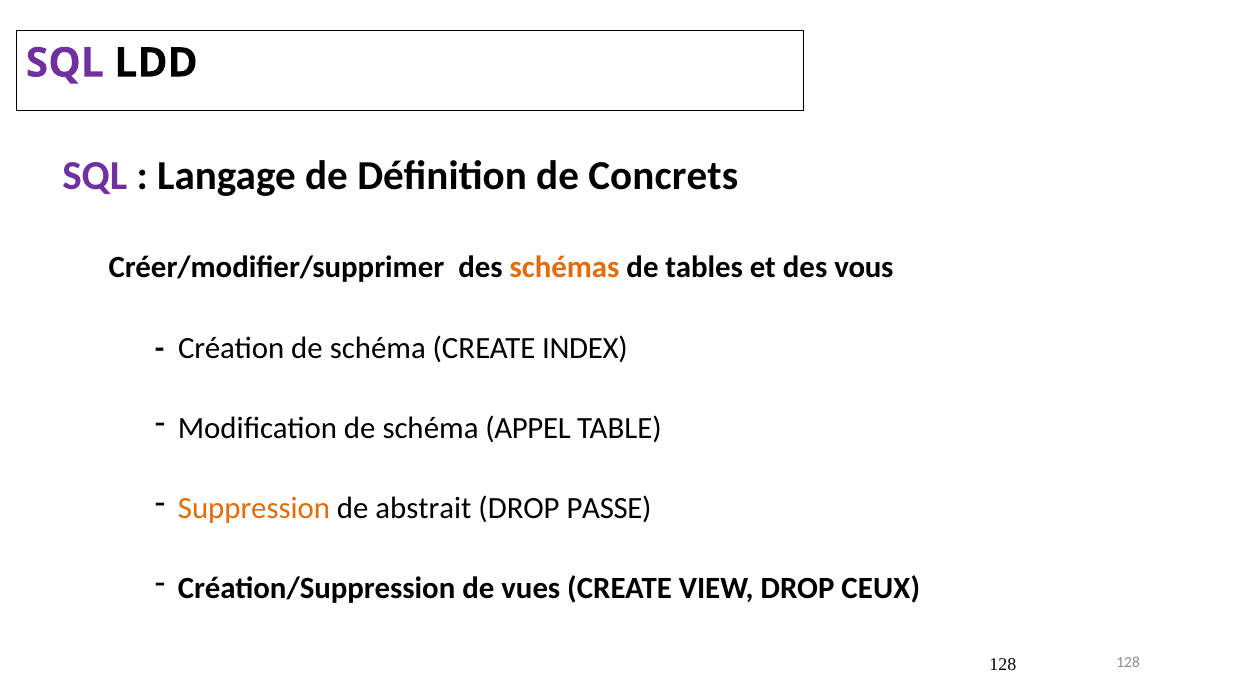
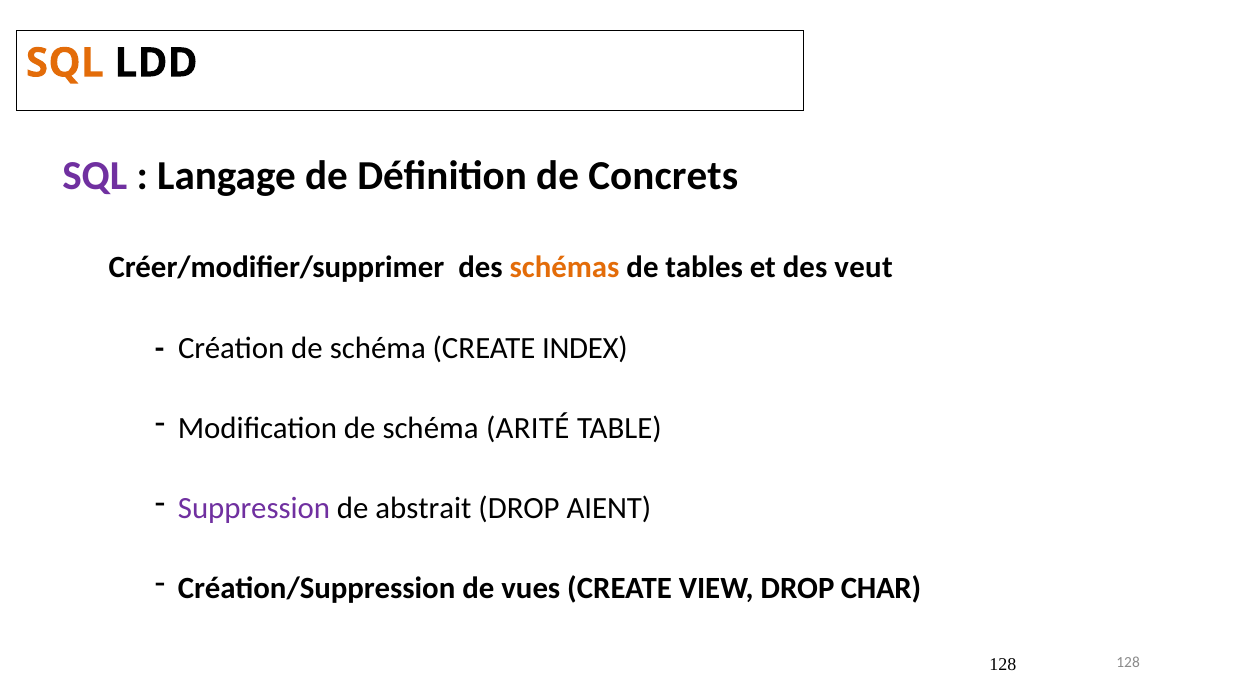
SQL colour: purple -> orange (65, 63)
vous: vous -> veut (864, 268)
APPEL: APPEL -> ARITÉ (528, 428)
Suppression colour: orange -> purple (254, 508)
PASSE: PASSE -> AIENT (609, 508)
CEUX: CEUX -> CHAR (881, 589)
